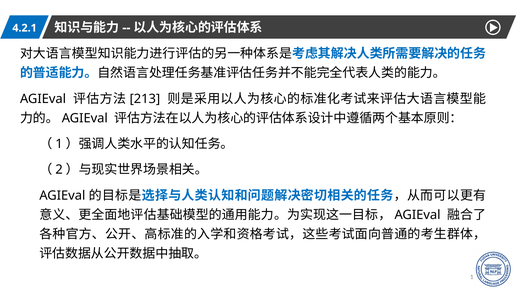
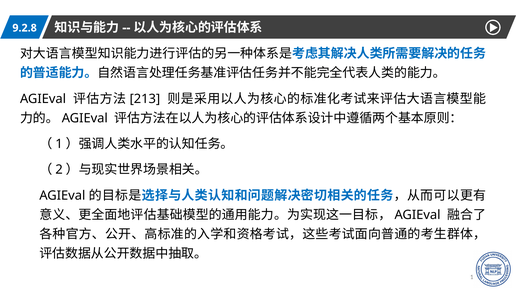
4.2.1: 4.2.1 -> 9.2.8 (25, 28)
